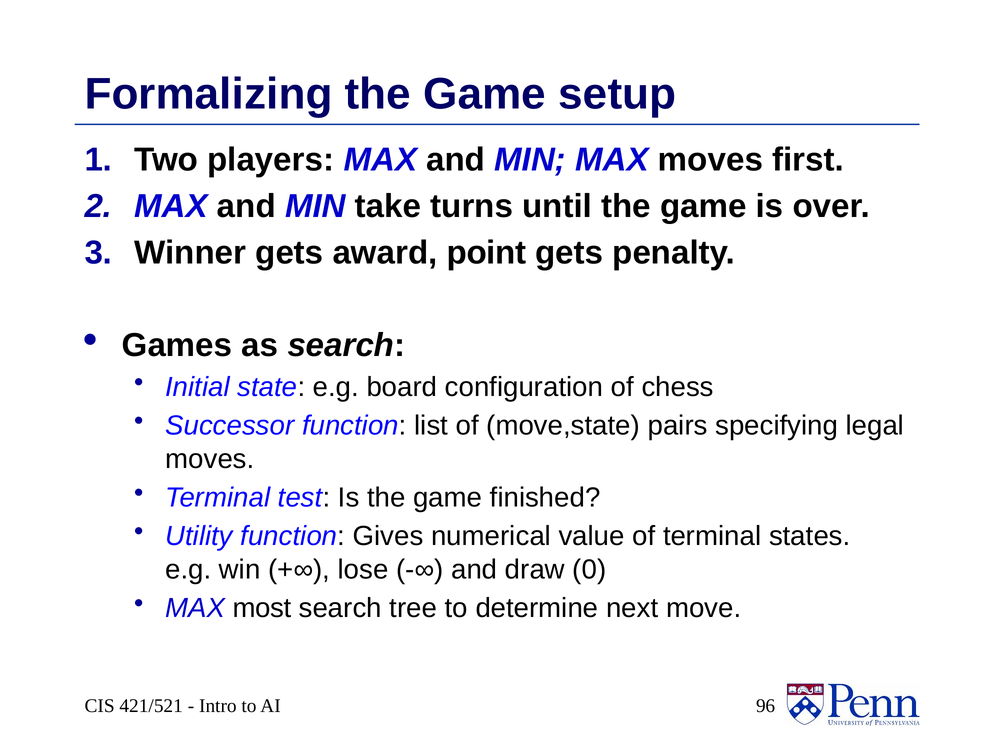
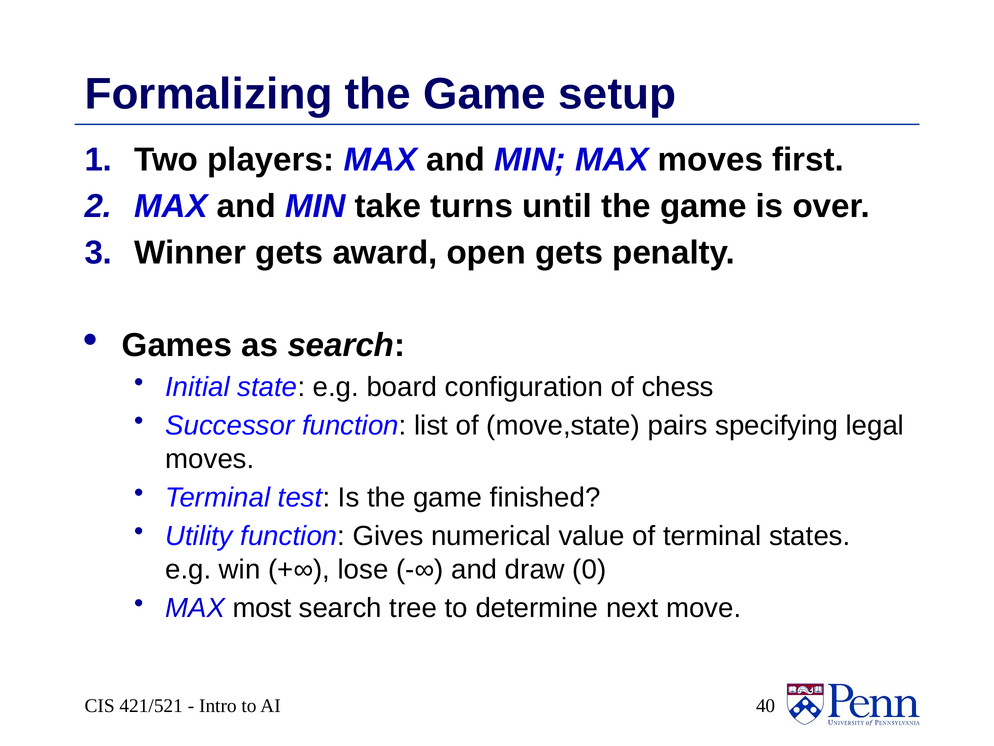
point: point -> open (486, 253)
96: 96 -> 40 (766, 705)
